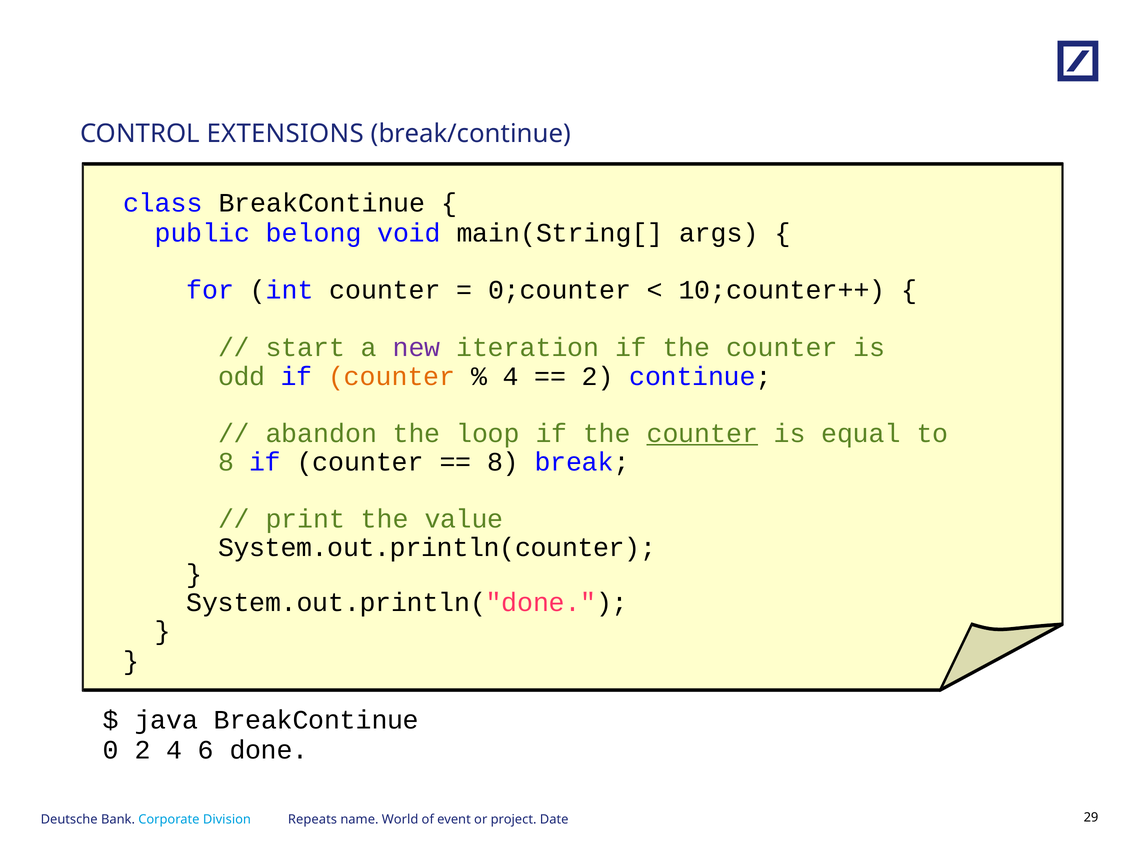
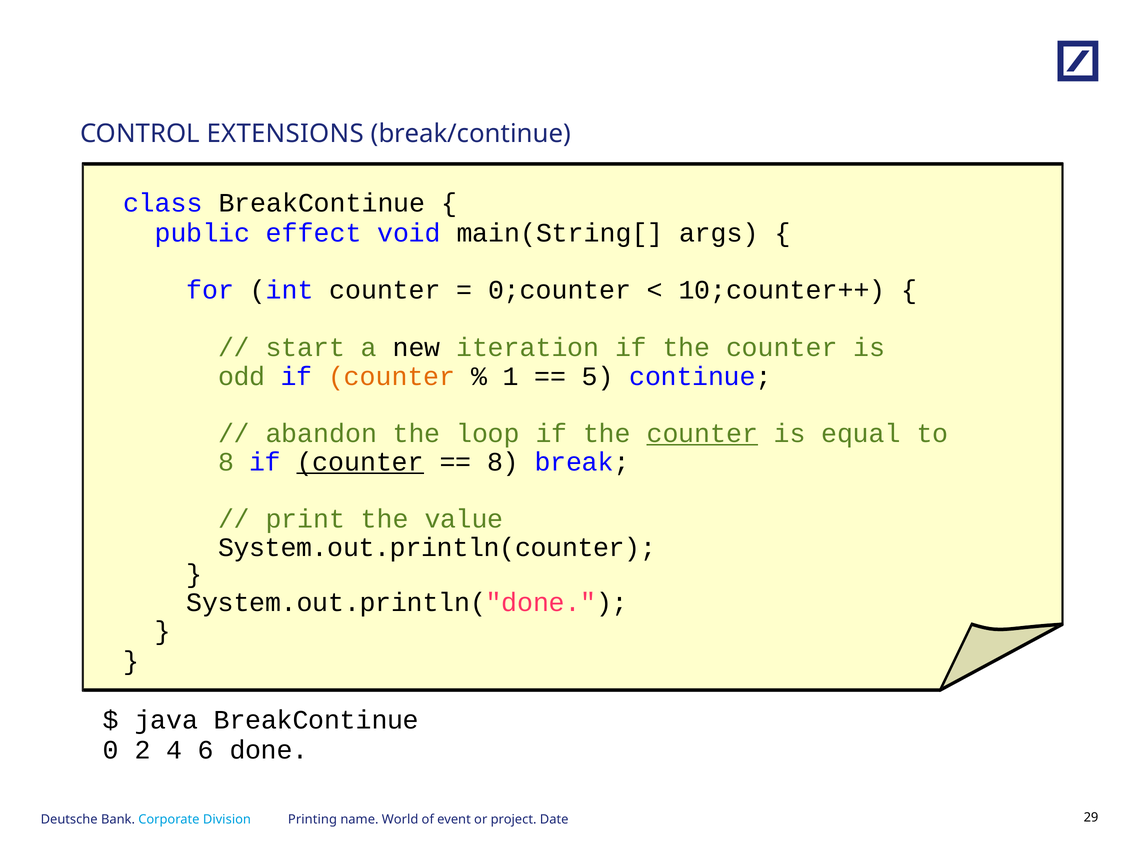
belong: belong -> effect (314, 233)
new colour: purple -> black (416, 348)
4: 4 -> 1 (511, 376)
2: 2 -> 5 (598, 376)
counter underline: none -> present (360, 462)
Repeats: Repeats -> Printing (313, 820)
